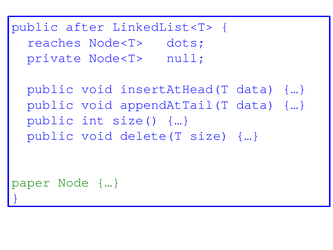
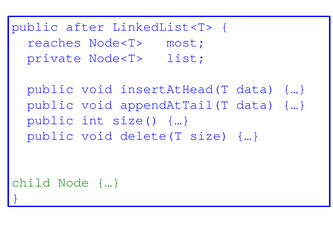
dots: dots -> most (186, 42)
null: null -> list (186, 58)
paper: paper -> child (31, 182)
